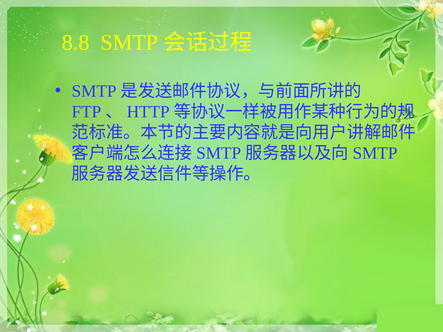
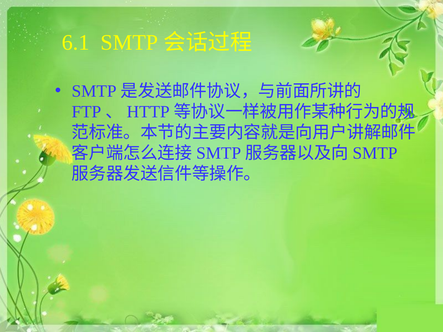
8.8: 8.8 -> 6.1 (76, 43)
